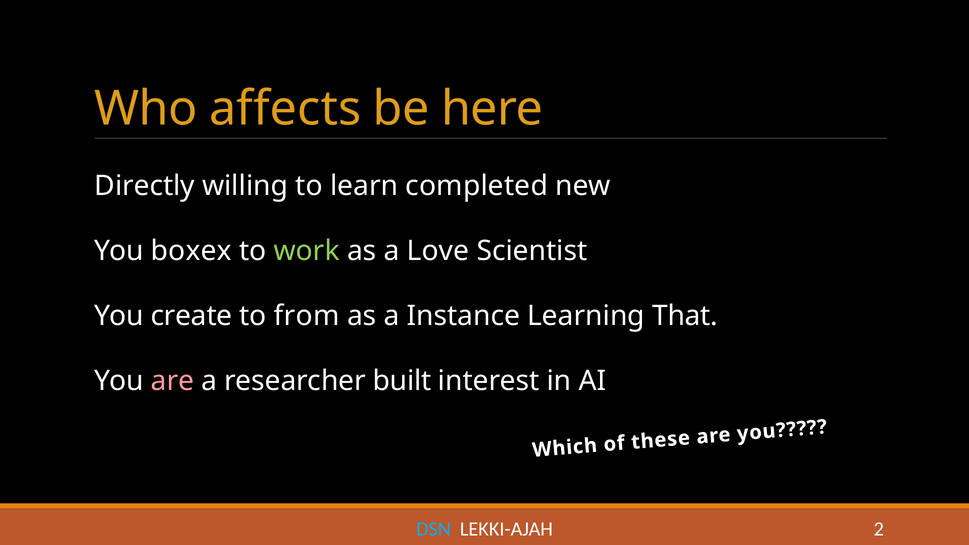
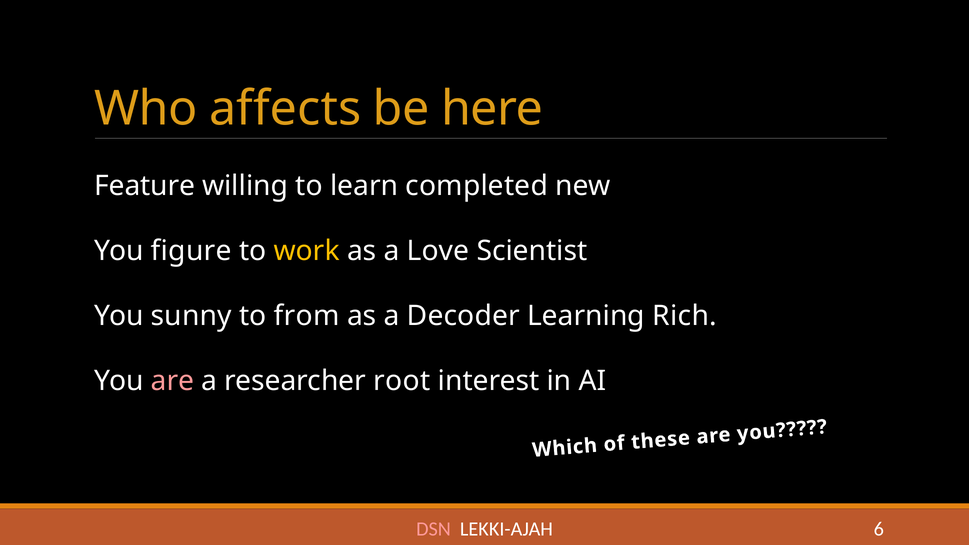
Directly: Directly -> Feature (145, 186)
boxex: boxex -> figure (191, 251)
work colour: light green -> yellow (307, 251)
create: create -> sunny (191, 316)
Instance: Instance -> Decoder (463, 316)
That: That -> Rich (685, 316)
built: built -> root (402, 381)
DSN colour: light blue -> pink (434, 529)
2: 2 -> 6 (879, 529)
